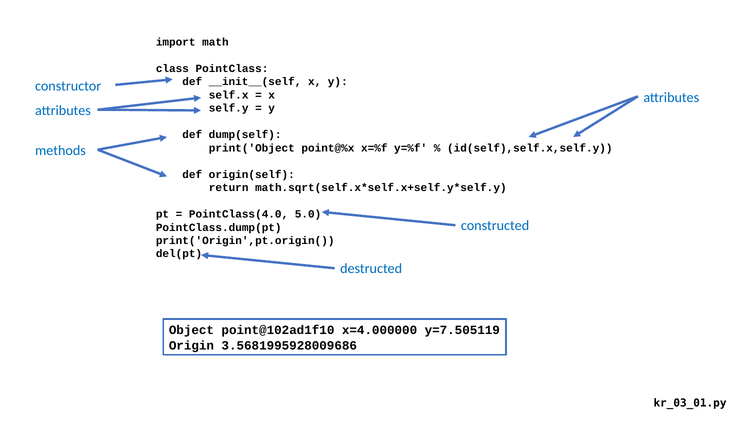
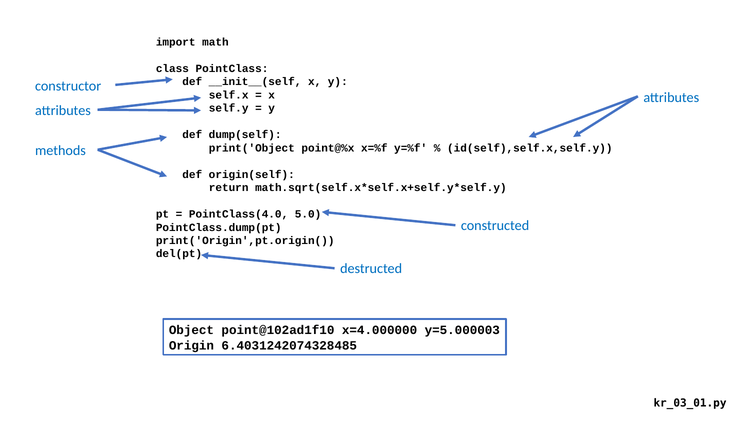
y=7.505119: y=7.505119 -> y=5.000003 (462, 330)
3.5681995928009686: 3.5681995928009686 -> 6.4031242074328485 (289, 345)
